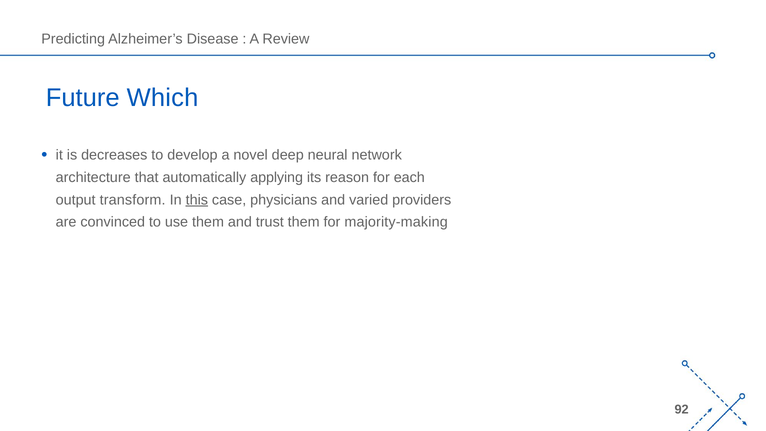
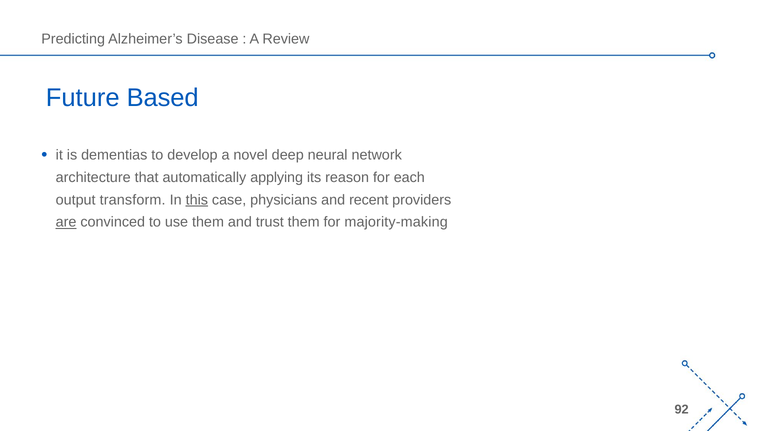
Which: Which -> Based (163, 98)
decreases: decreases -> dementias (114, 155)
varied: varied -> recent (369, 200)
are underline: none -> present (66, 222)
